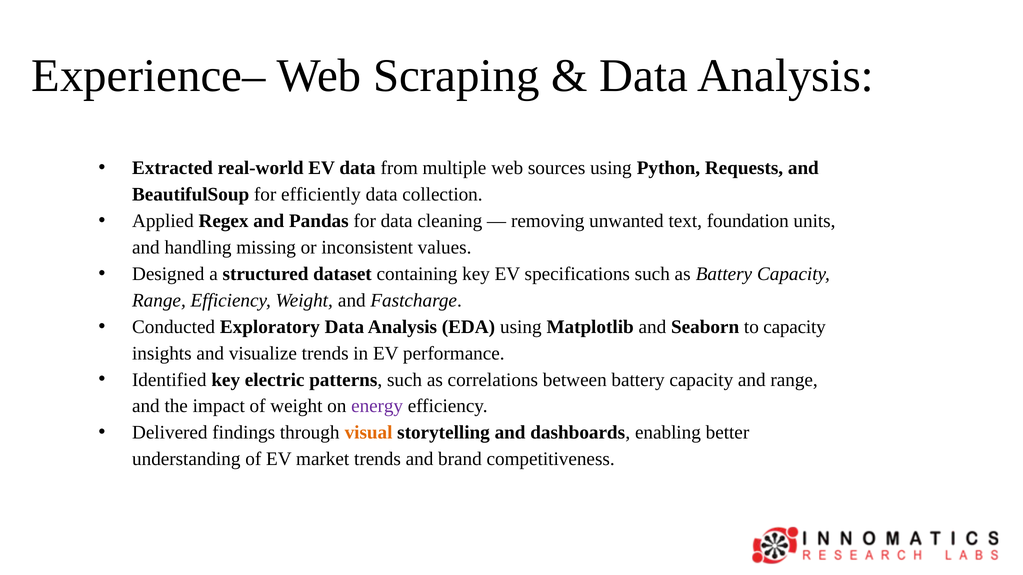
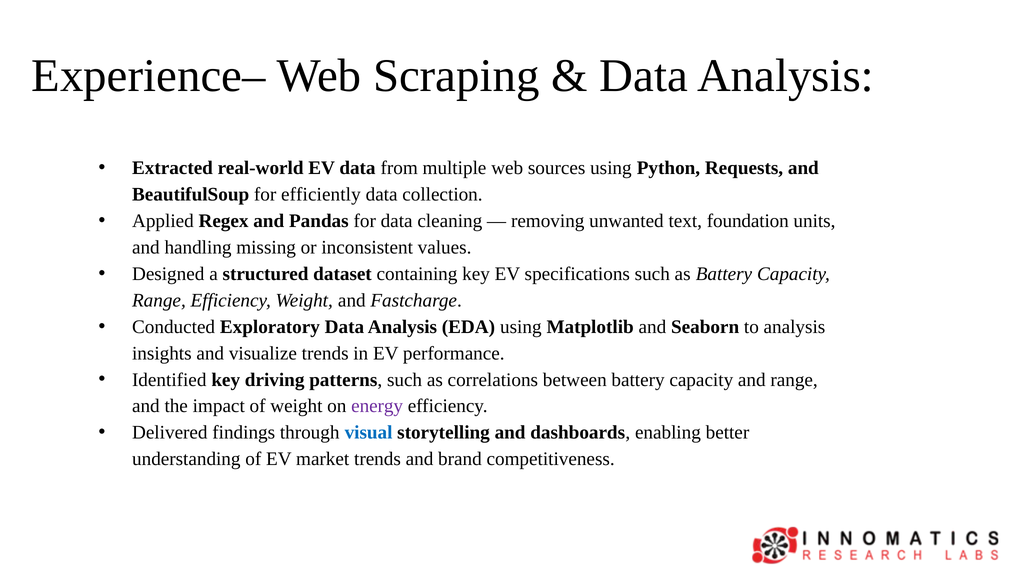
to capacity: capacity -> analysis (794, 327)
electric: electric -> driving (275, 380)
visual colour: orange -> blue (369, 433)
